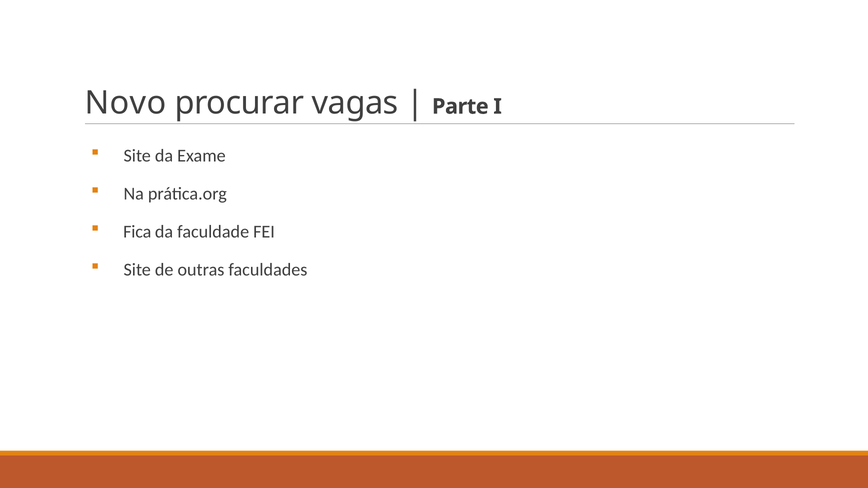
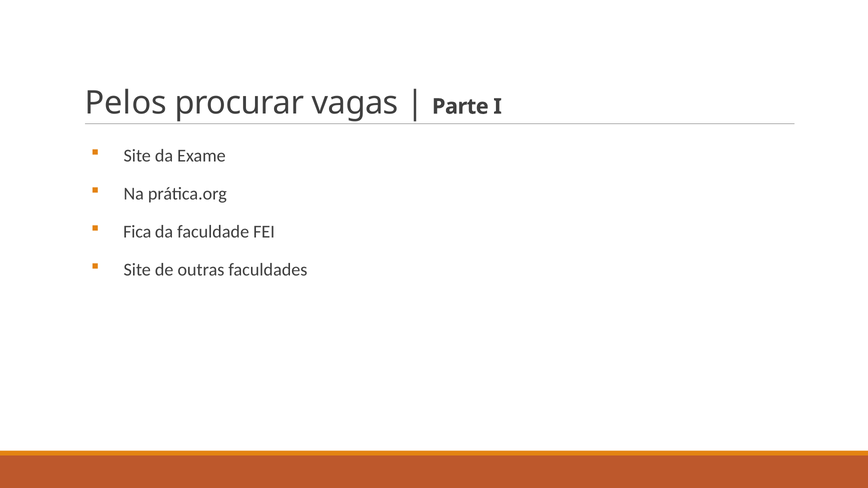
Novo: Novo -> Pelos (126, 103)
